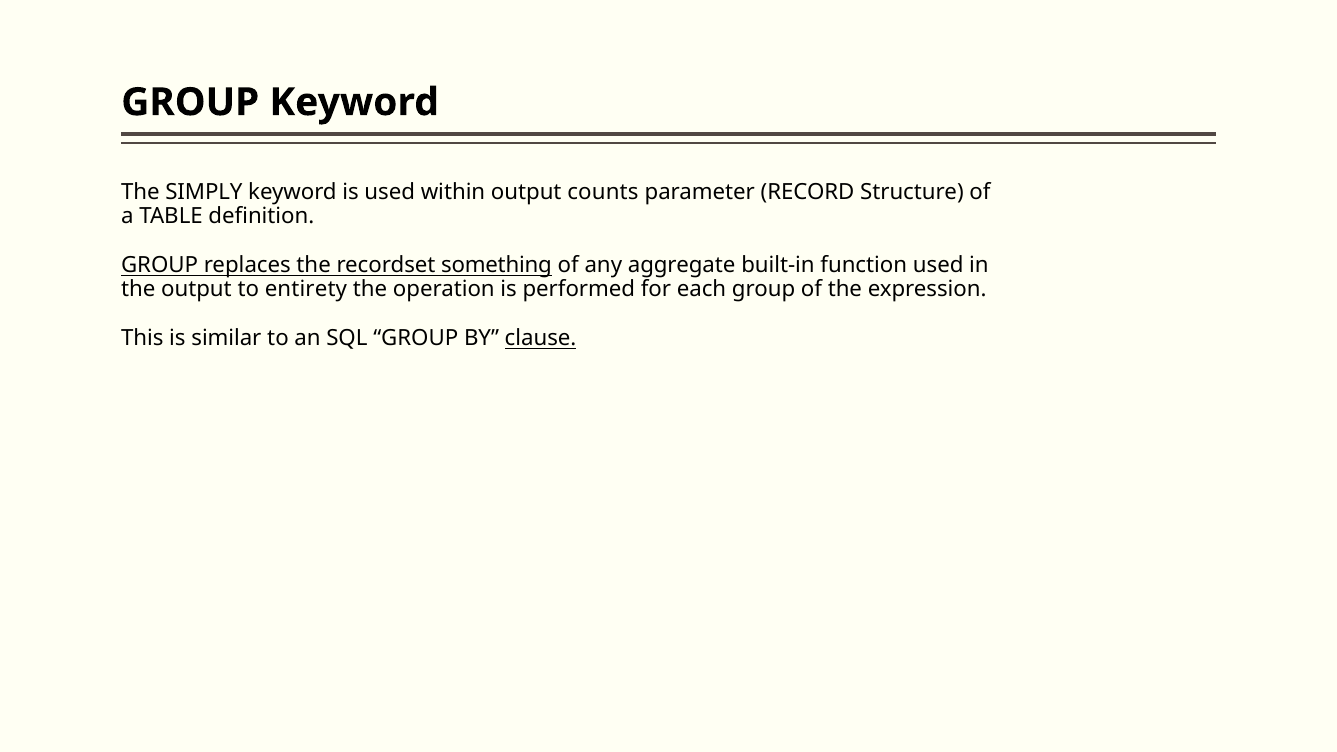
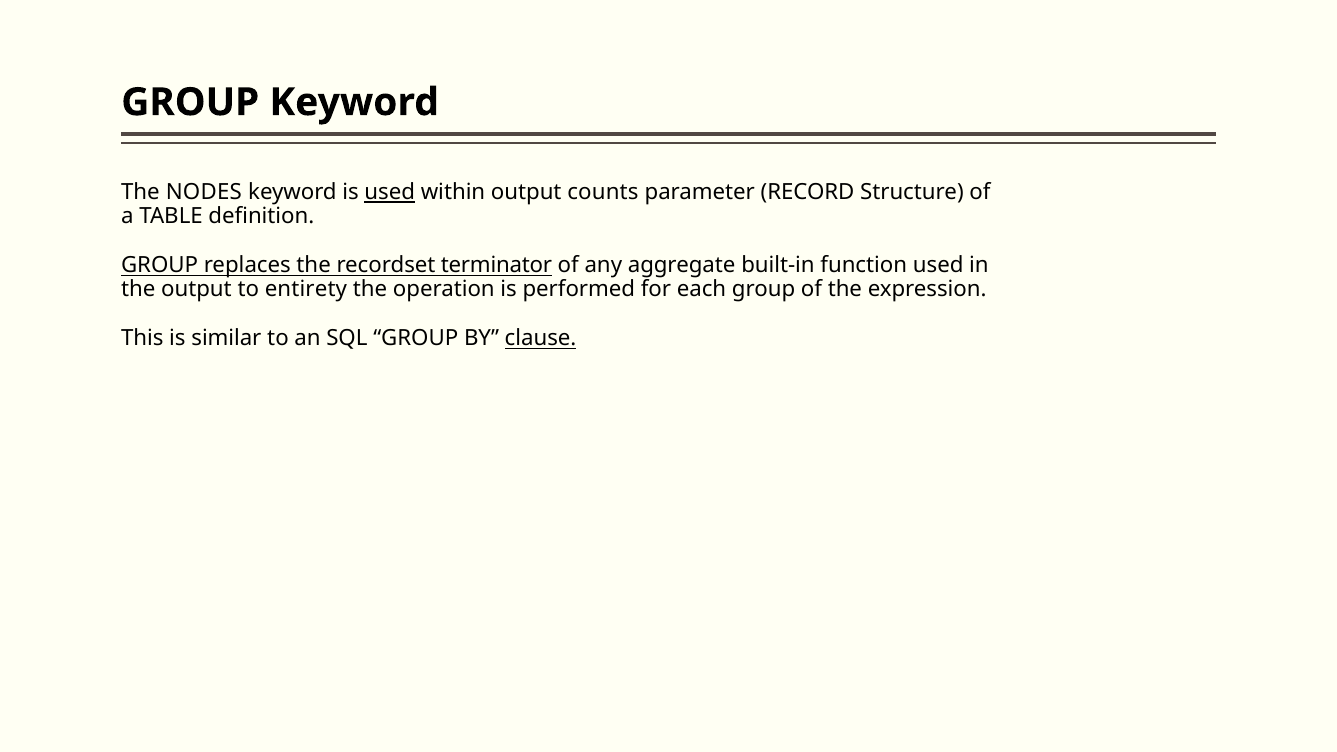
SIMPLY: SIMPLY -> NODES (204, 192)
used underline: none -> present (390, 192)
something: something -> terminator (496, 266)
